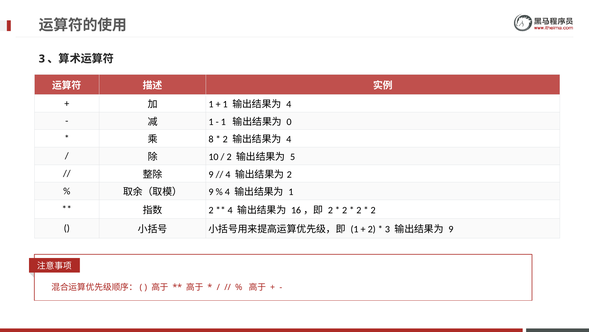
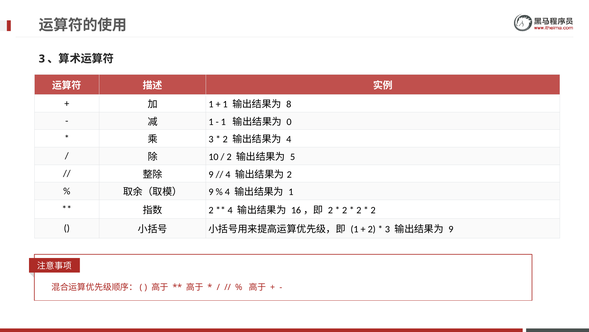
4: 4 -> 8 (289, 104)
8: 8 -> 3 (211, 139)
